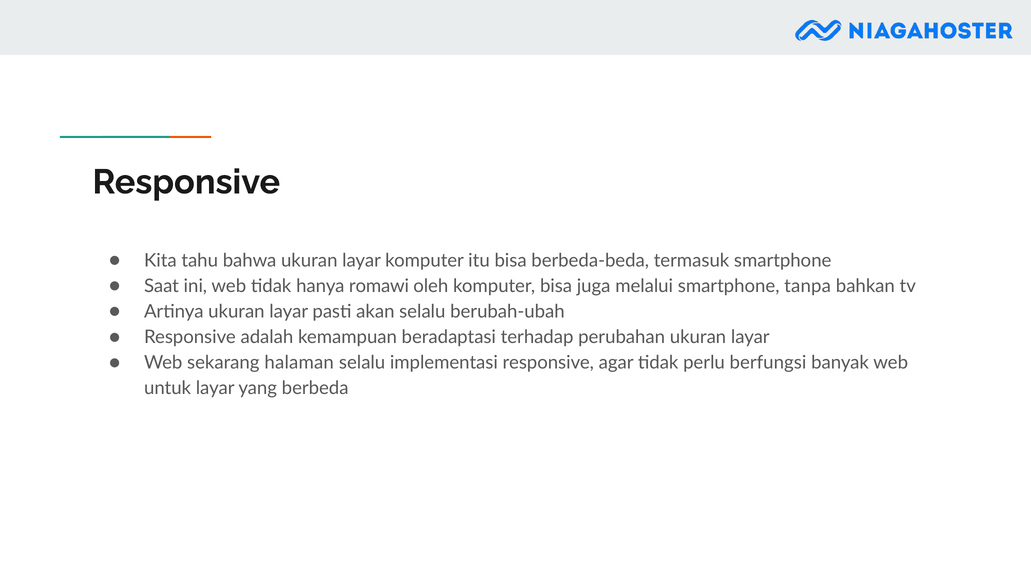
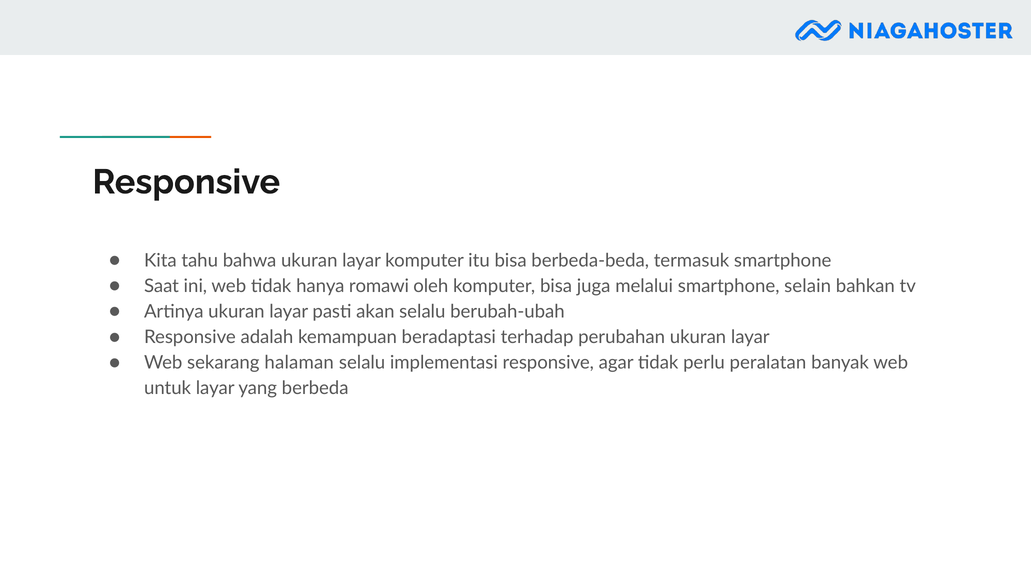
tanpa: tanpa -> selain (808, 286)
berfungsi: berfungsi -> peralatan (768, 363)
